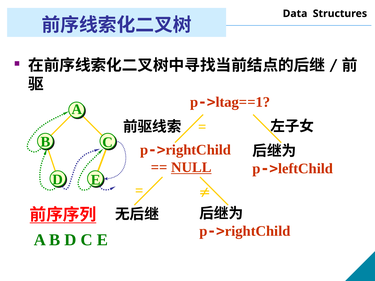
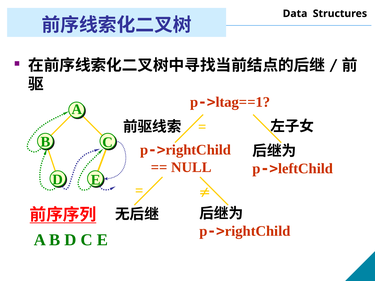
NULL underline: present -> none (191, 168)
